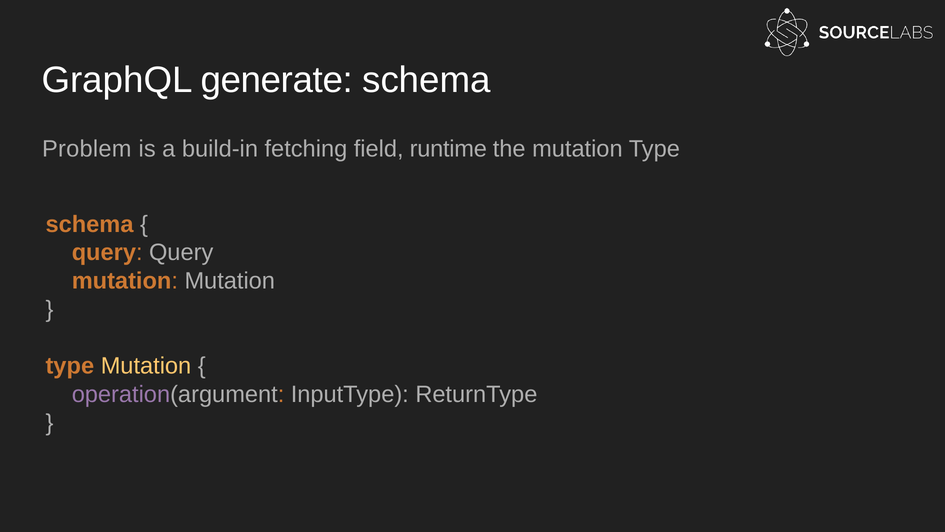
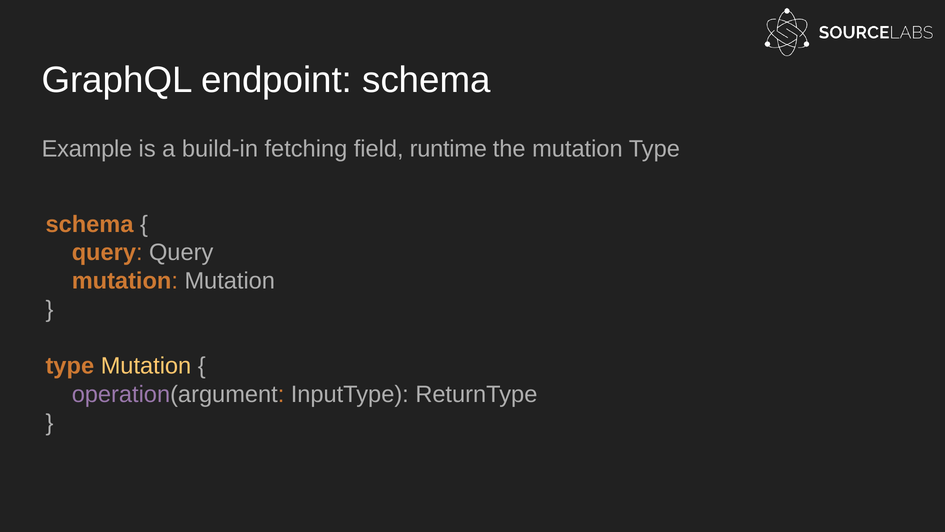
generate: generate -> endpoint (277, 80)
Problem: Problem -> Example (87, 149)
